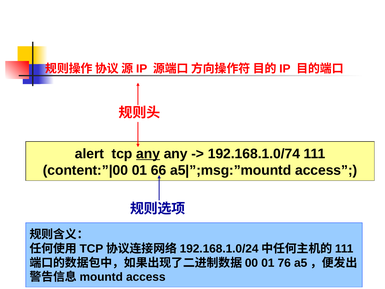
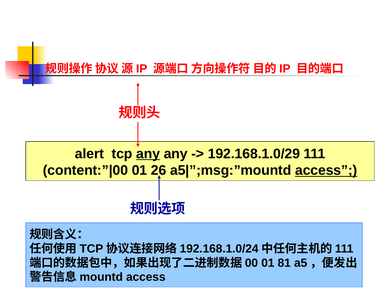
192.168.1.0/74: 192.168.1.0/74 -> 192.168.1.0/29 (254, 154)
66: 66 -> 26 (159, 170)
access underline: none -> present (326, 170)
76: 76 -> 81 (284, 263)
